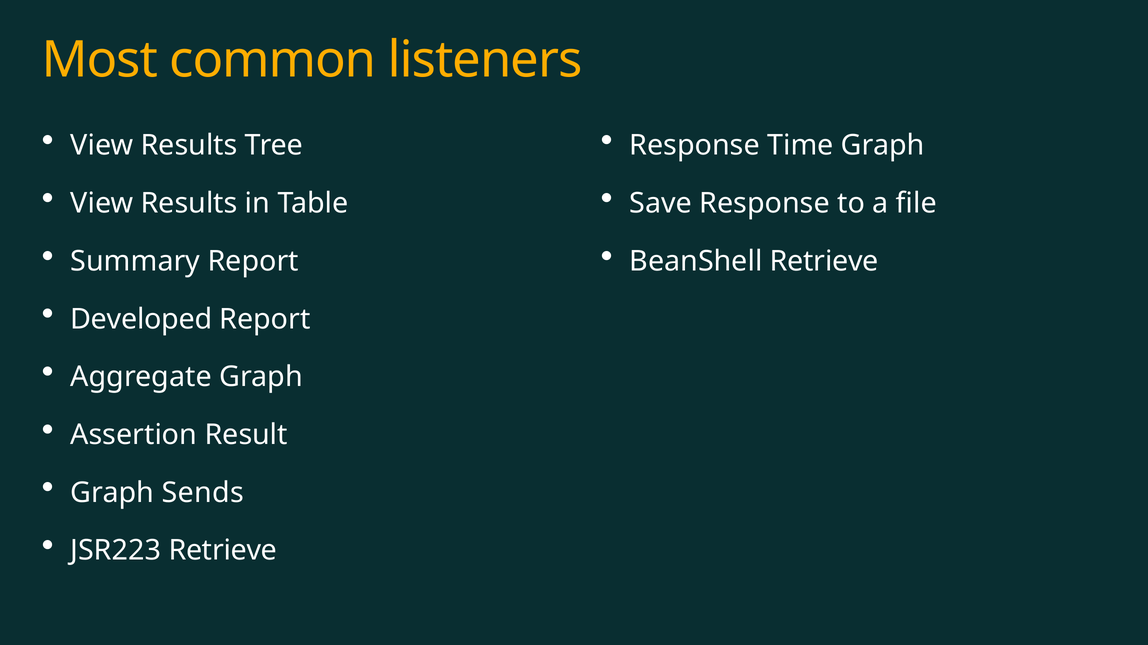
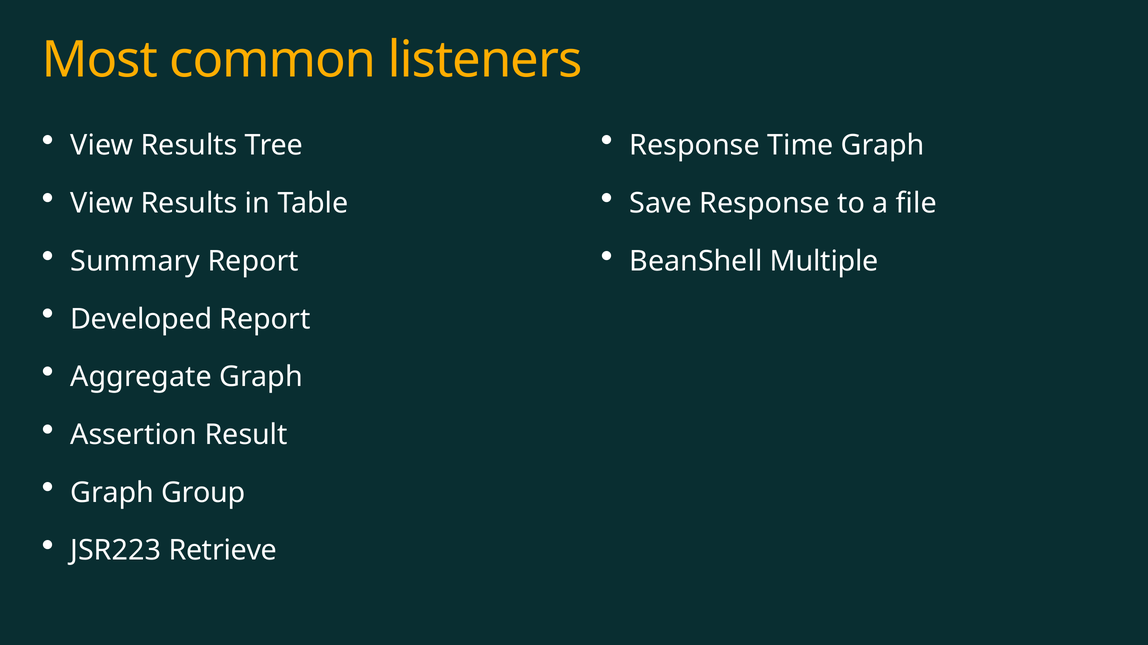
BeanShell Retrieve: Retrieve -> Multiple (824, 262)
Sends: Sends -> Group (203, 493)
